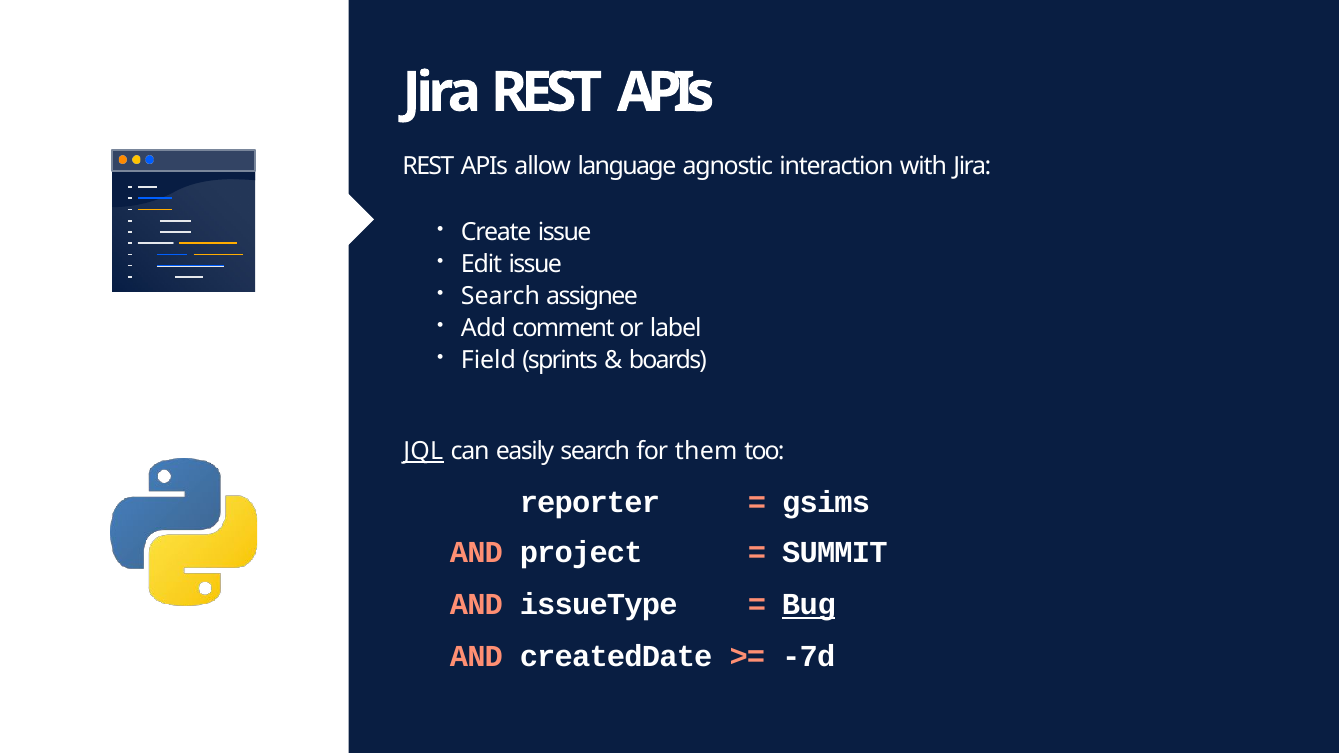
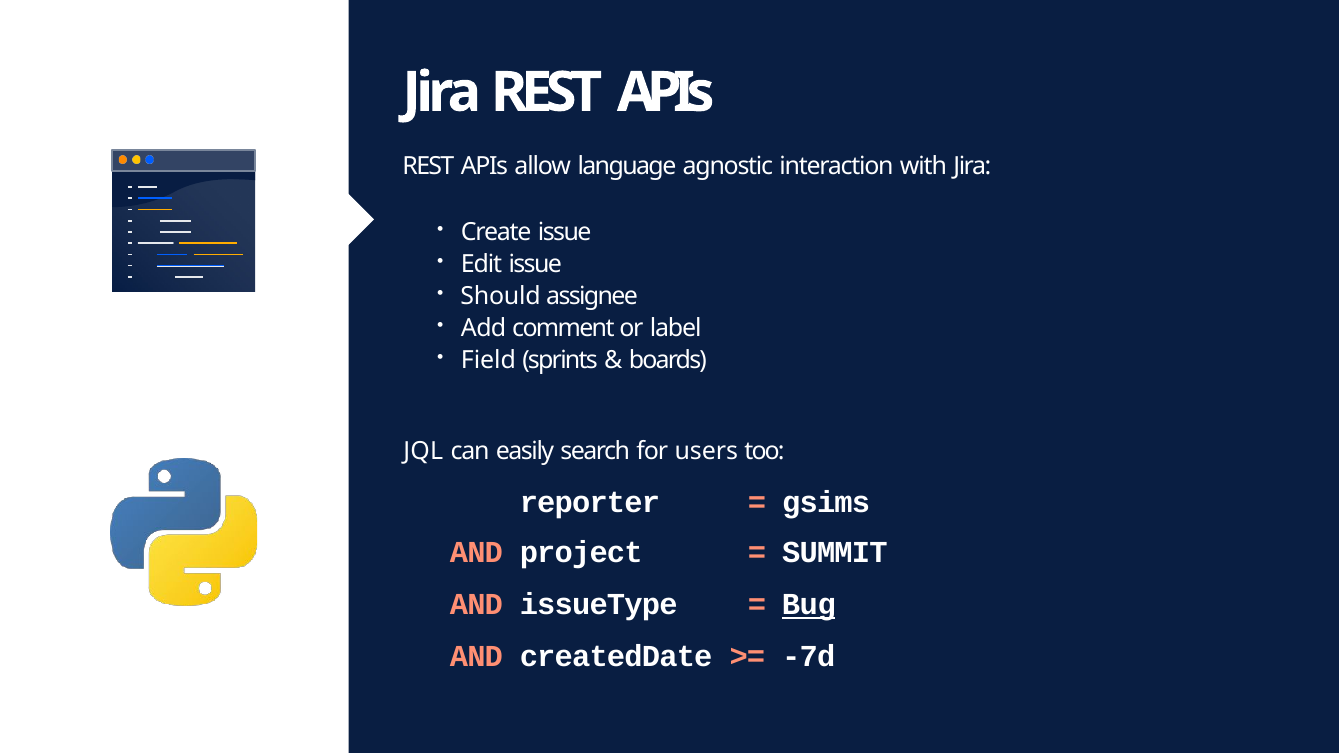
Search: Search -> Should (501, 297)
JQL underline: present -> none (423, 452)
them: them -> users (706, 452)
